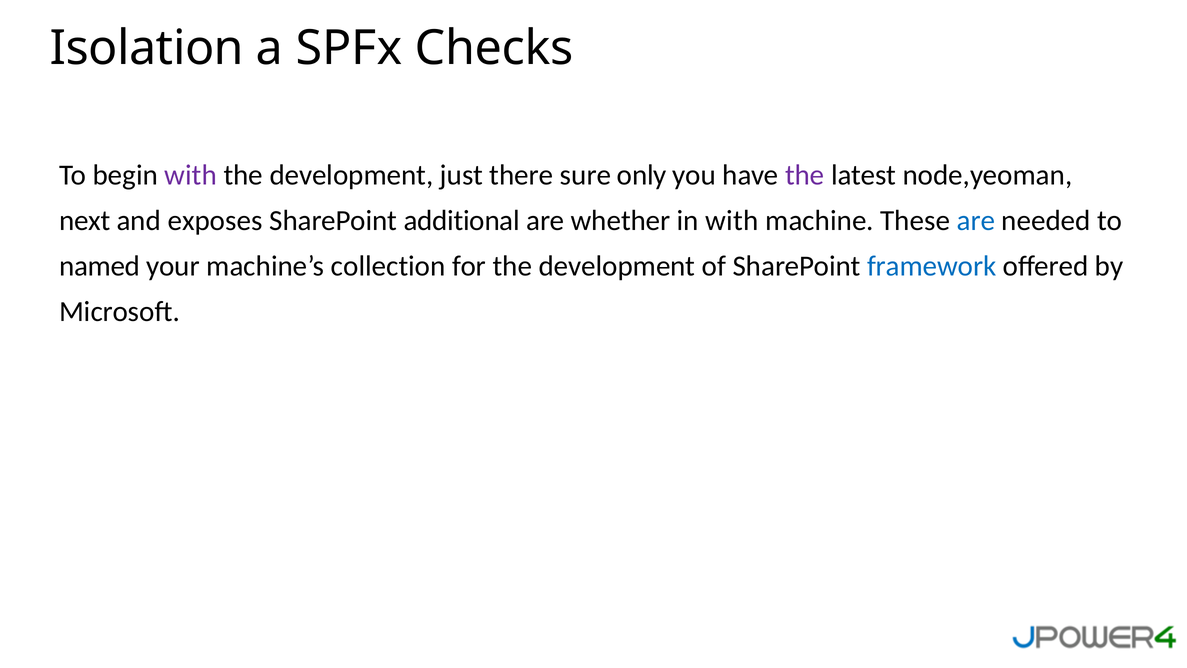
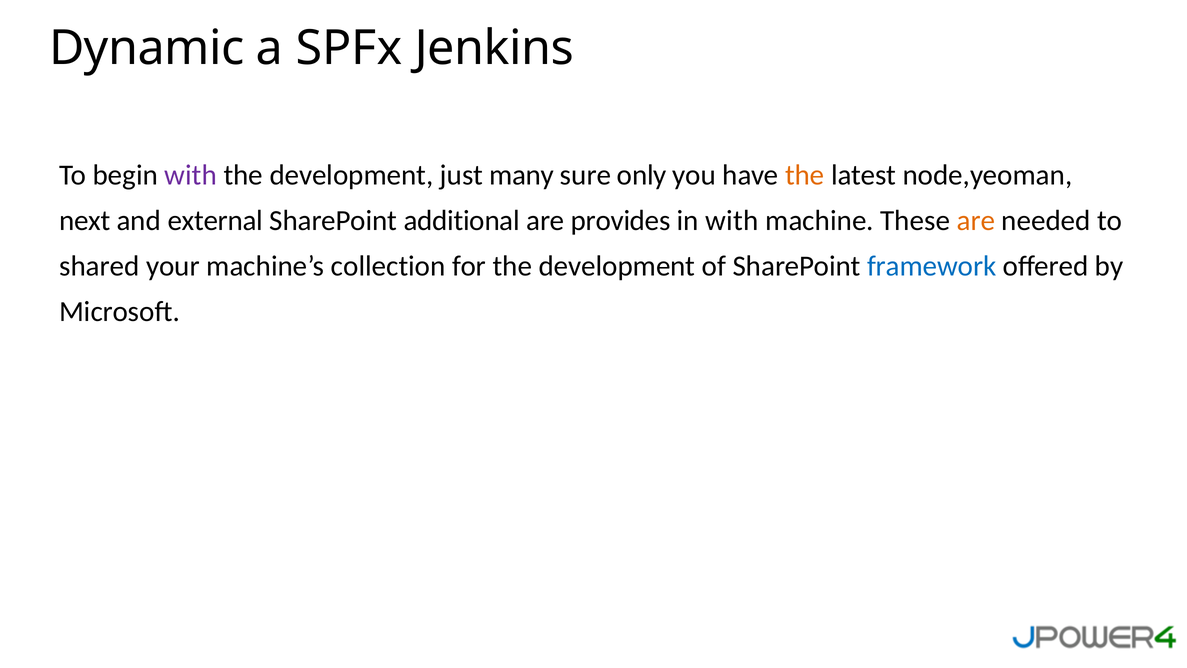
Isolation: Isolation -> Dynamic (147, 48)
Checks: Checks -> Jenkins (494, 48)
there: there -> many (522, 175)
the colour: purple -> orange (805, 175)
exposes: exposes -> external (215, 221)
whether: whether -> provides (621, 221)
are colour: blue -> orange (976, 221)
named: named -> shared (99, 266)
